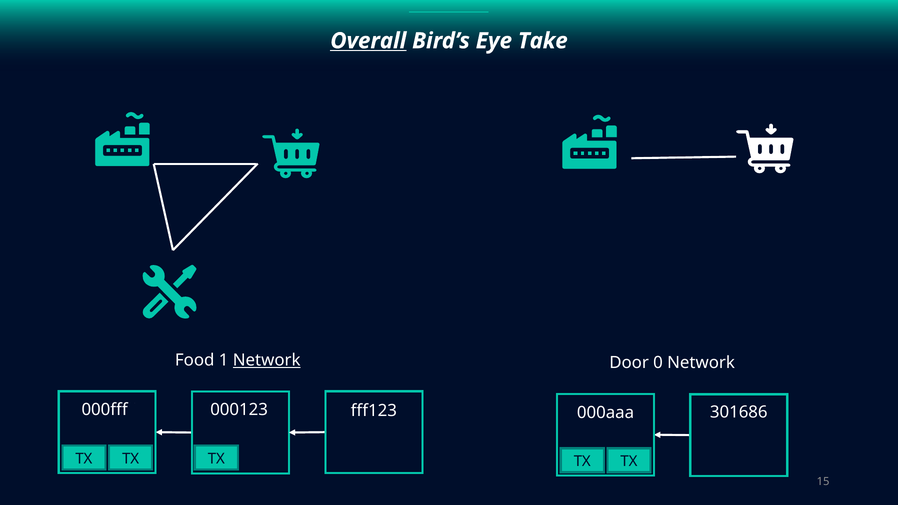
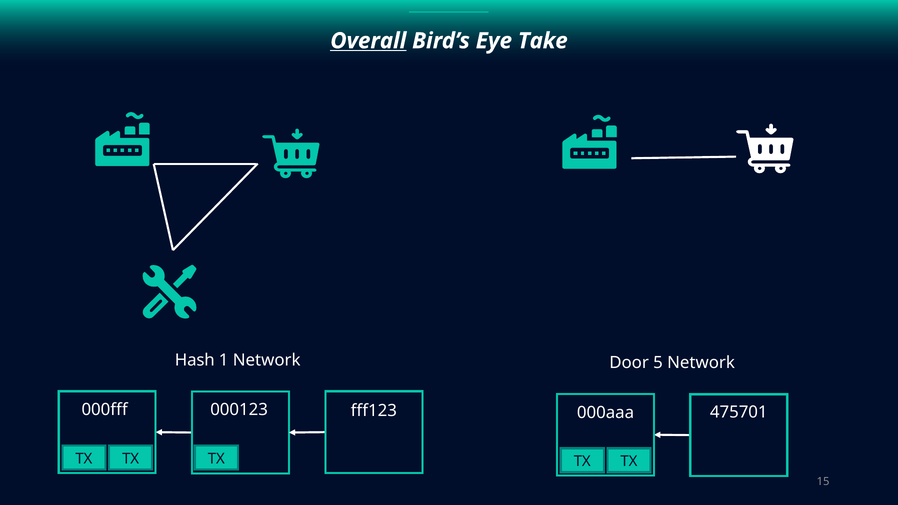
Food: Food -> Hash (195, 361)
Network underline: present -> none (267, 361)
0: 0 -> 5 (658, 363)
301686: 301686 -> 475701 (739, 412)
